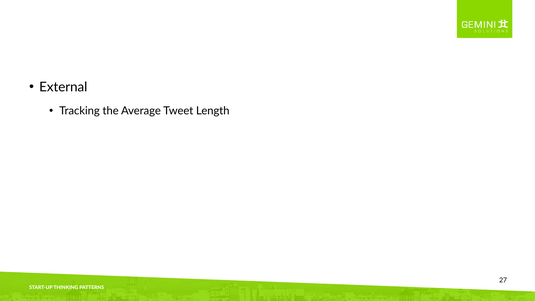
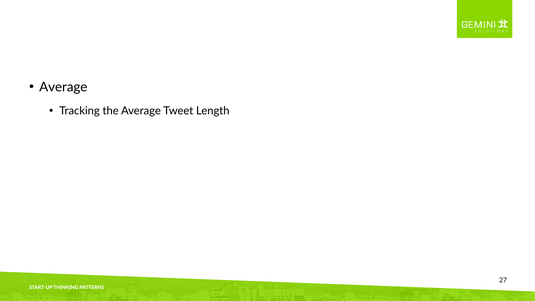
External: External -> Average (63, 87)
